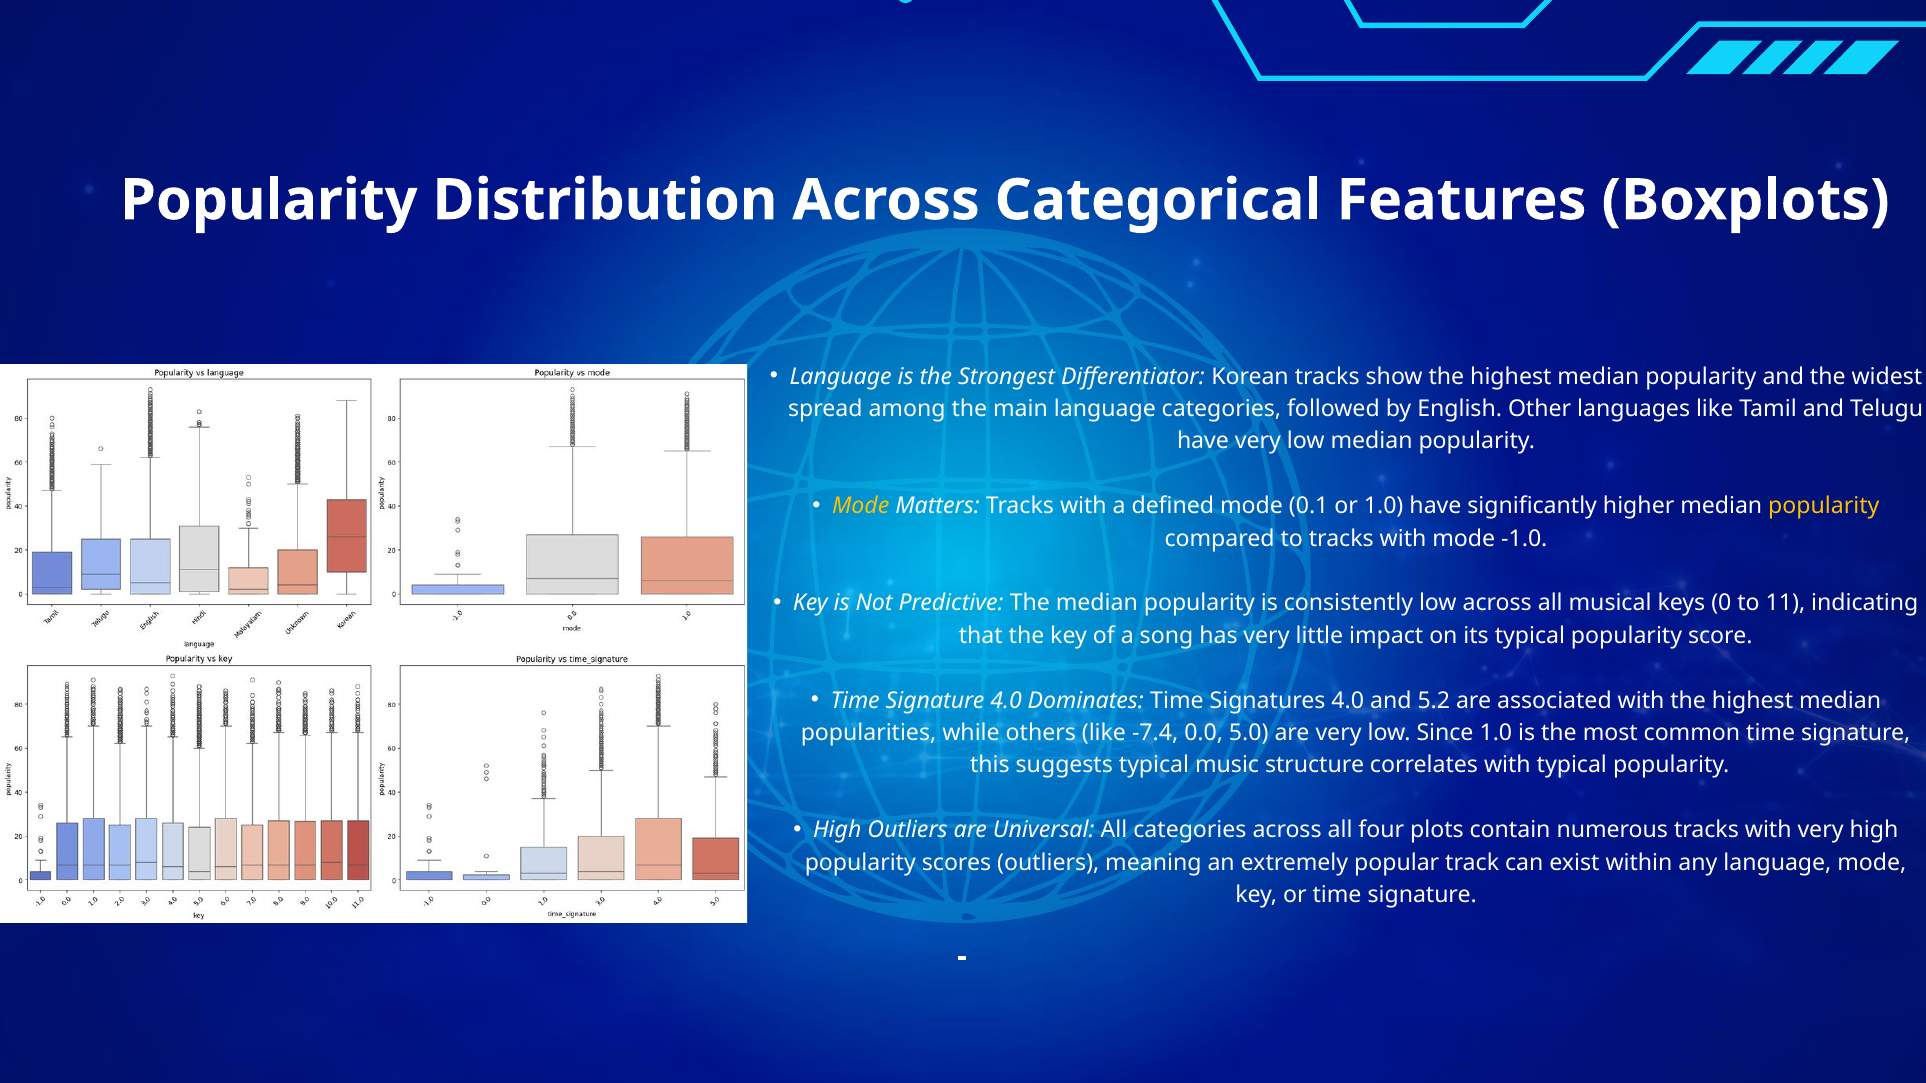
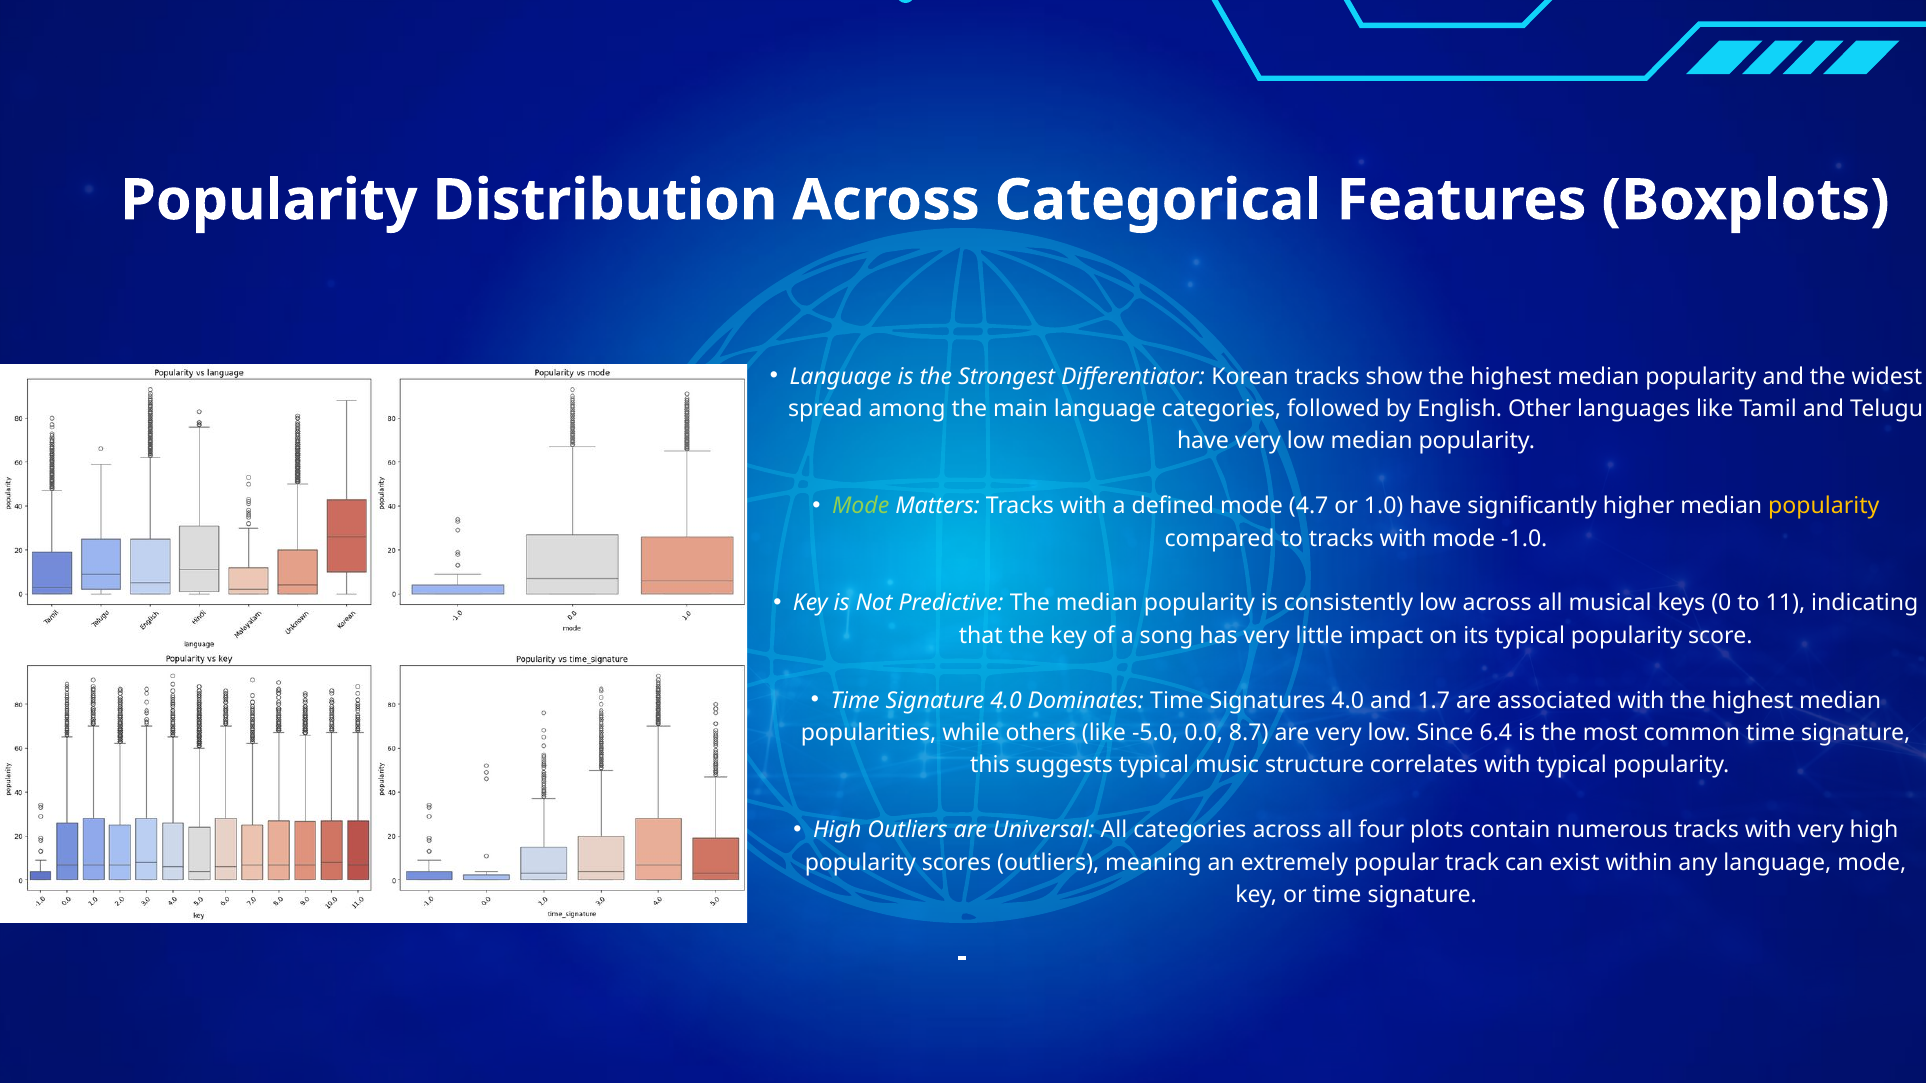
Mode colour: yellow -> light green (861, 506)
0.1: 0.1 -> 4.7 (1309, 506)
5.2: 5.2 -> 1.7 (1434, 701)
-7.4: -7.4 -> -5.0 (1155, 733)
5.0: 5.0 -> 8.7 (1249, 733)
Since 1.0: 1.0 -> 6.4 (1496, 733)
